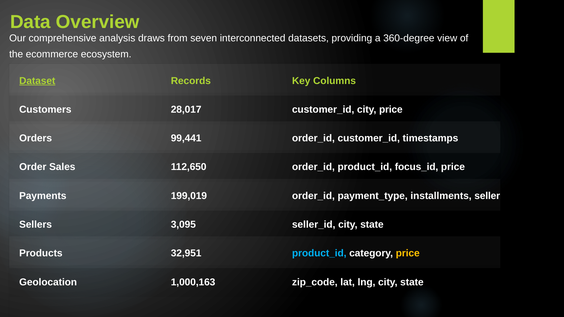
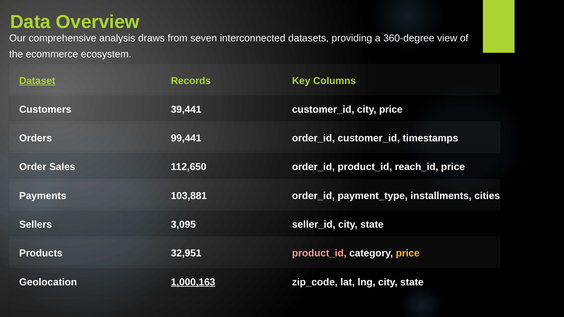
28,017: 28,017 -> 39,441 (186, 110)
focus_id: focus_id -> reach_id (417, 167)
199,019: 199,019 -> 103,881 (189, 196)
seller: seller -> cities (487, 196)
product_id colour: light blue -> pink (319, 253)
1,000,163 underline: none -> present (193, 282)
